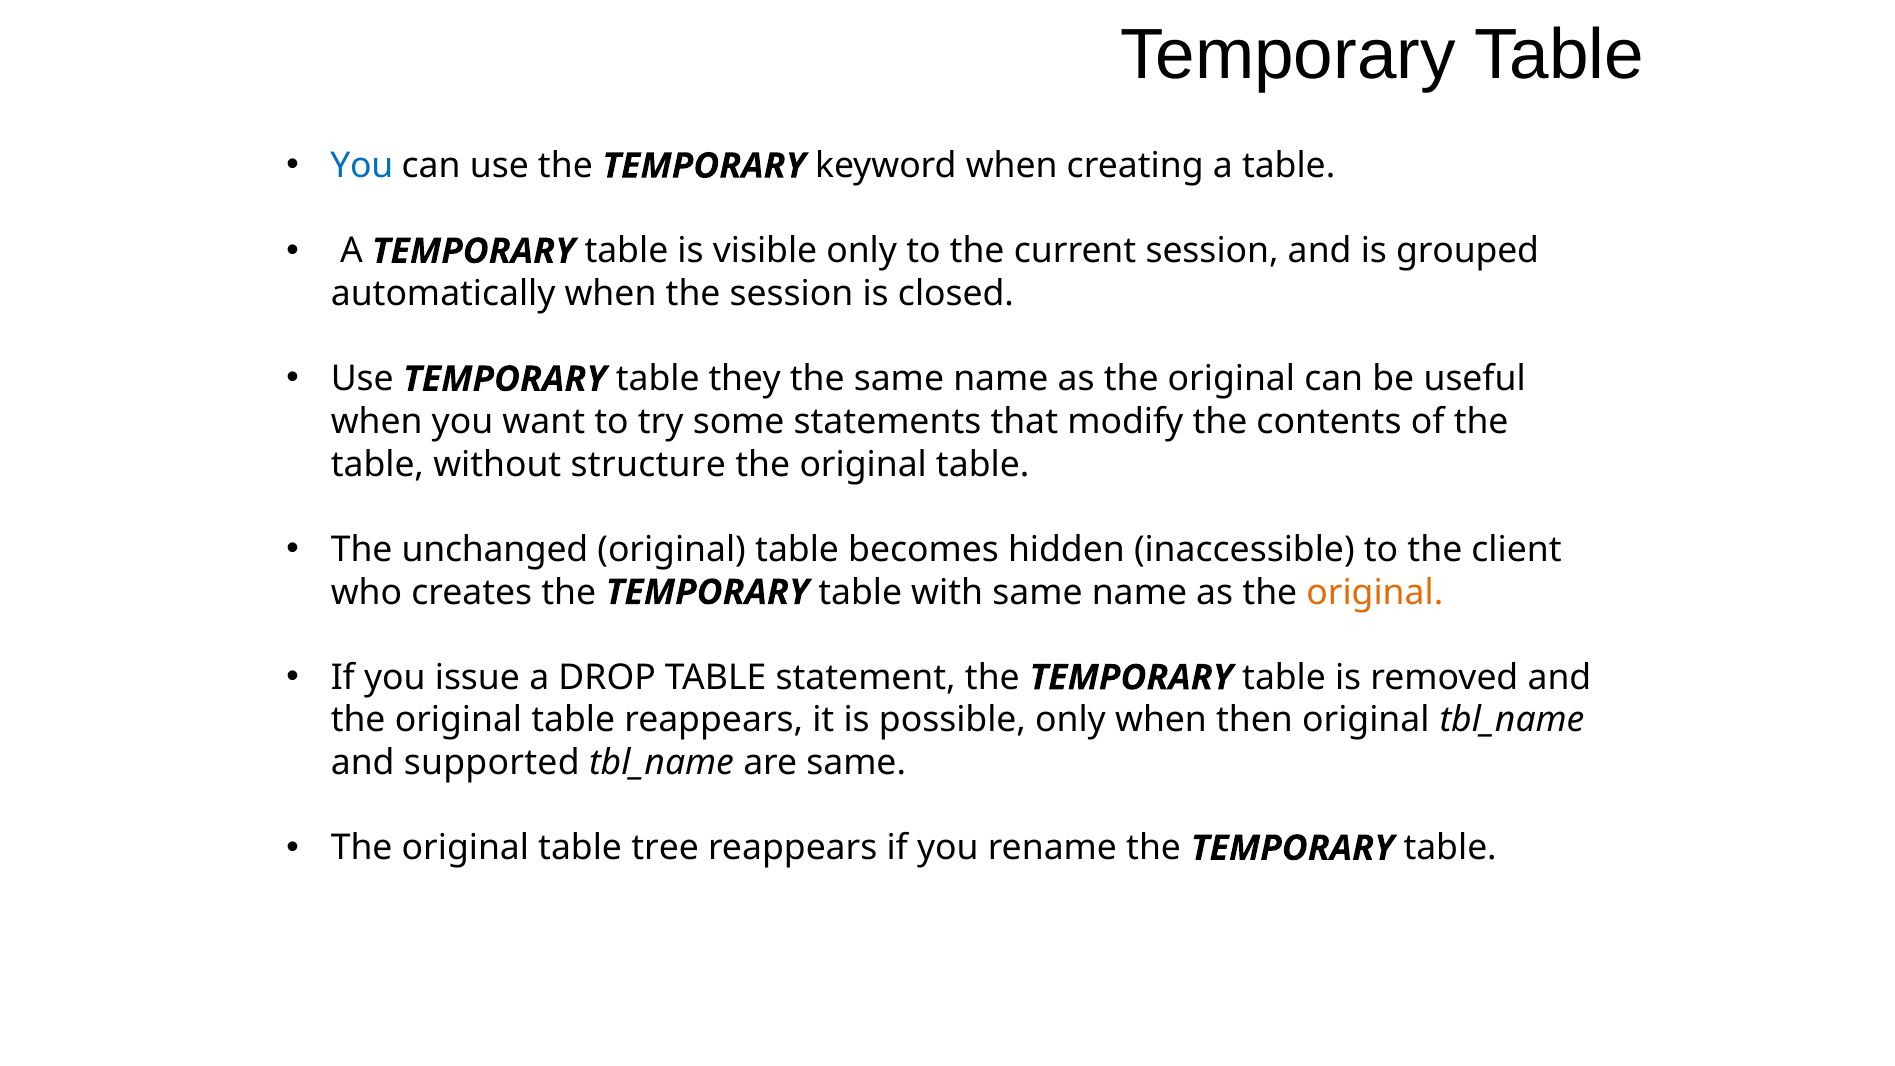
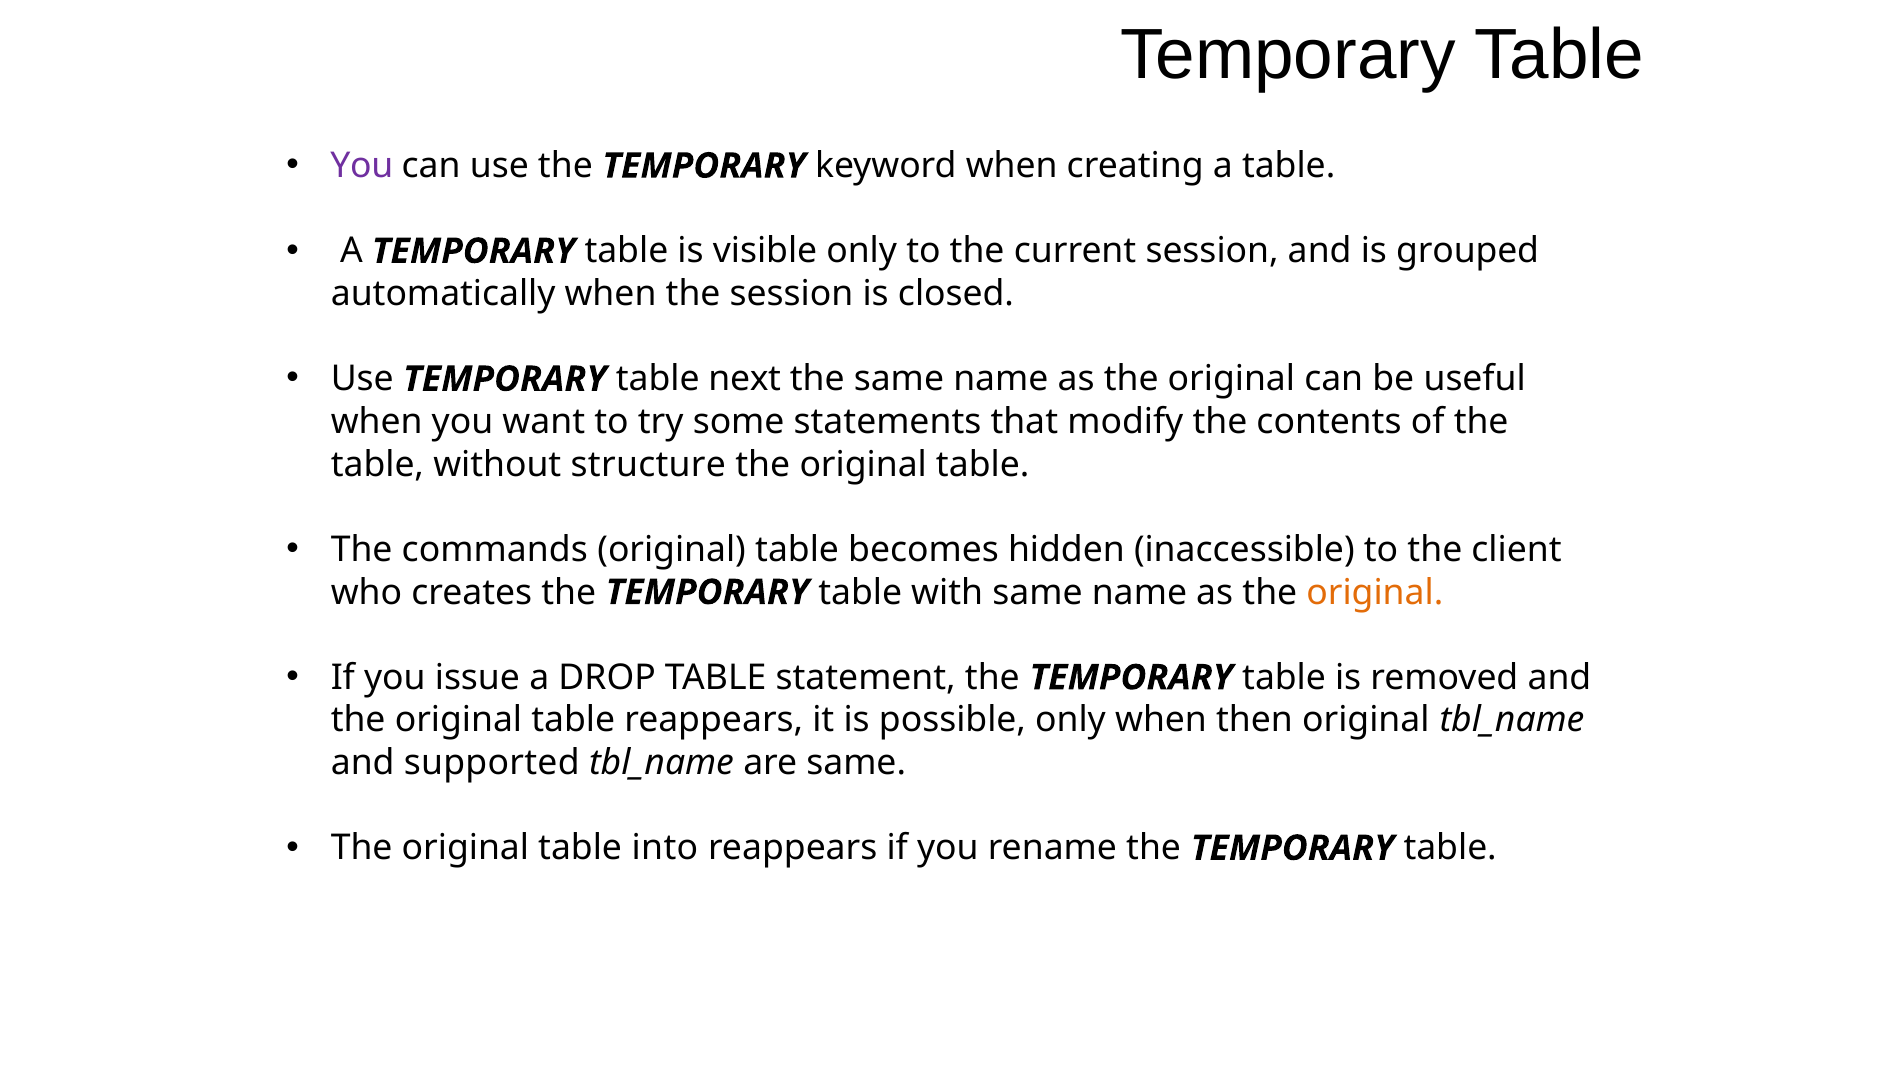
You colour: blue -> purple (362, 166)
they: they -> next (745, 379)
unchanged: unchanged -> commands (495, 550)
tree: tree -> into (665, 848)
